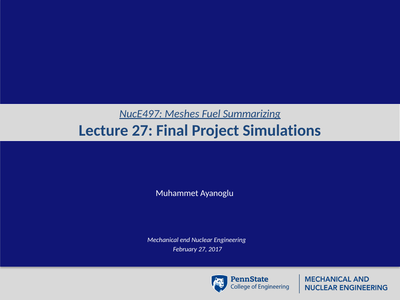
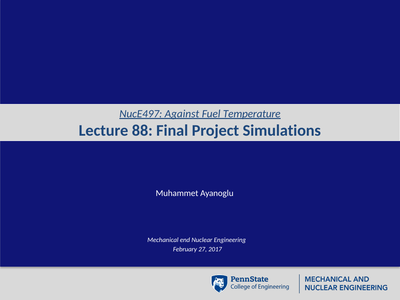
Meshes: Meshes -> Against (182, 114)
Summarizing: Summarizing -> Temperature (252, 114)
Lecture 27: 27 -> 88 (142, 130)
